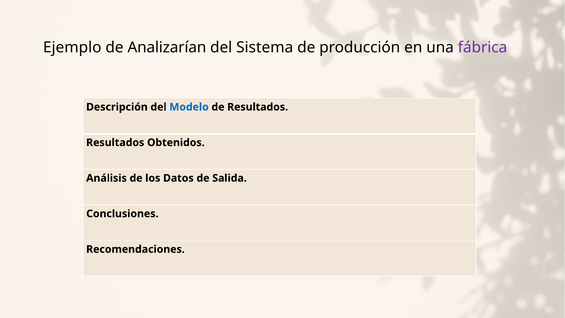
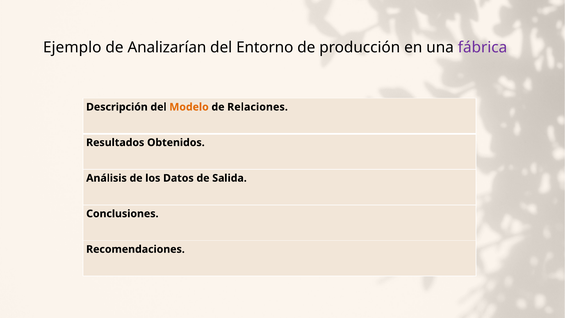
Sistema: Sistema -> Entorno (265, 47)
Modelo colour: blue -> orange (189, 107)
de Resultados: Resultados -> Relaciones (258, 107)
